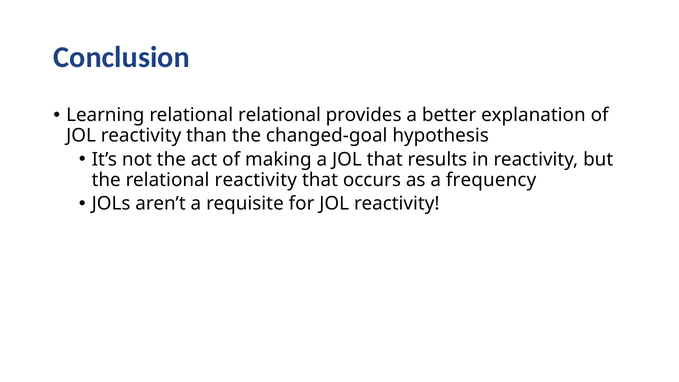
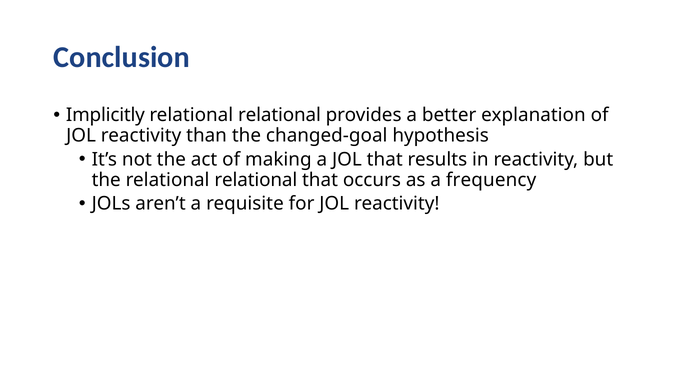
Learning: Learning -> Implicitly (105, 115)
the relational reactivity: reactivity -> relational (256, 180)
